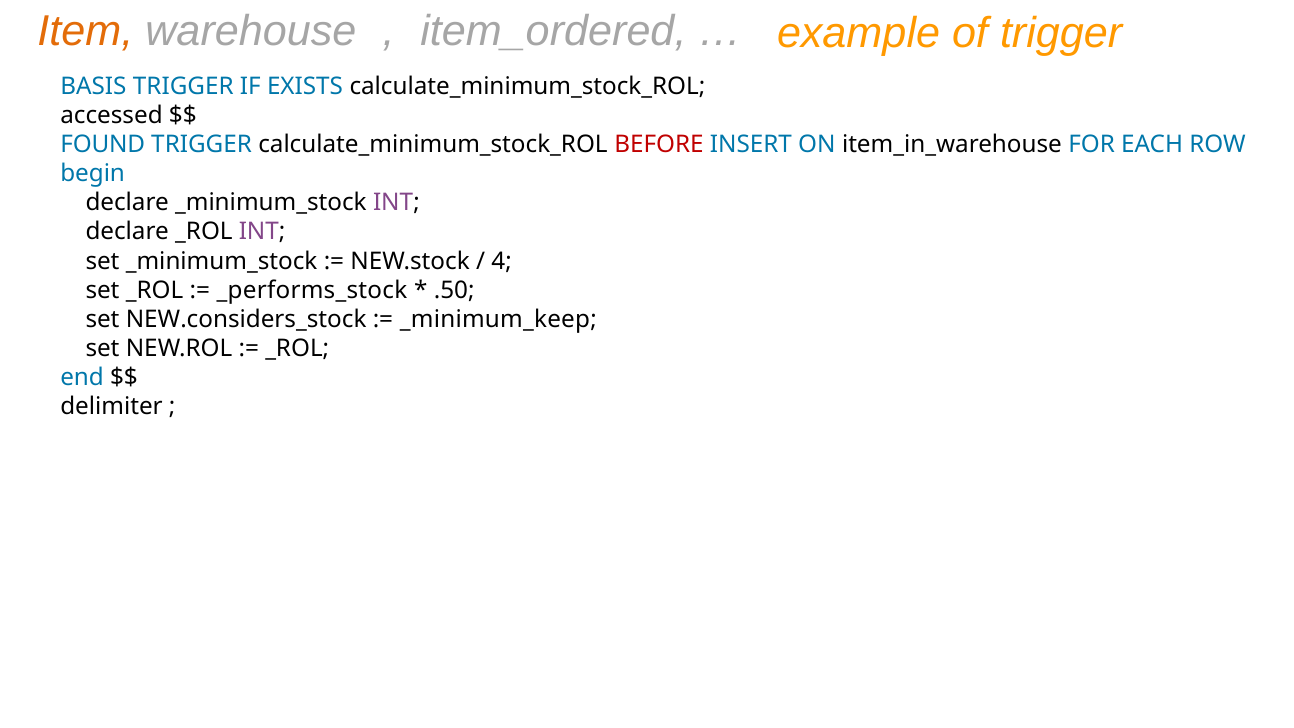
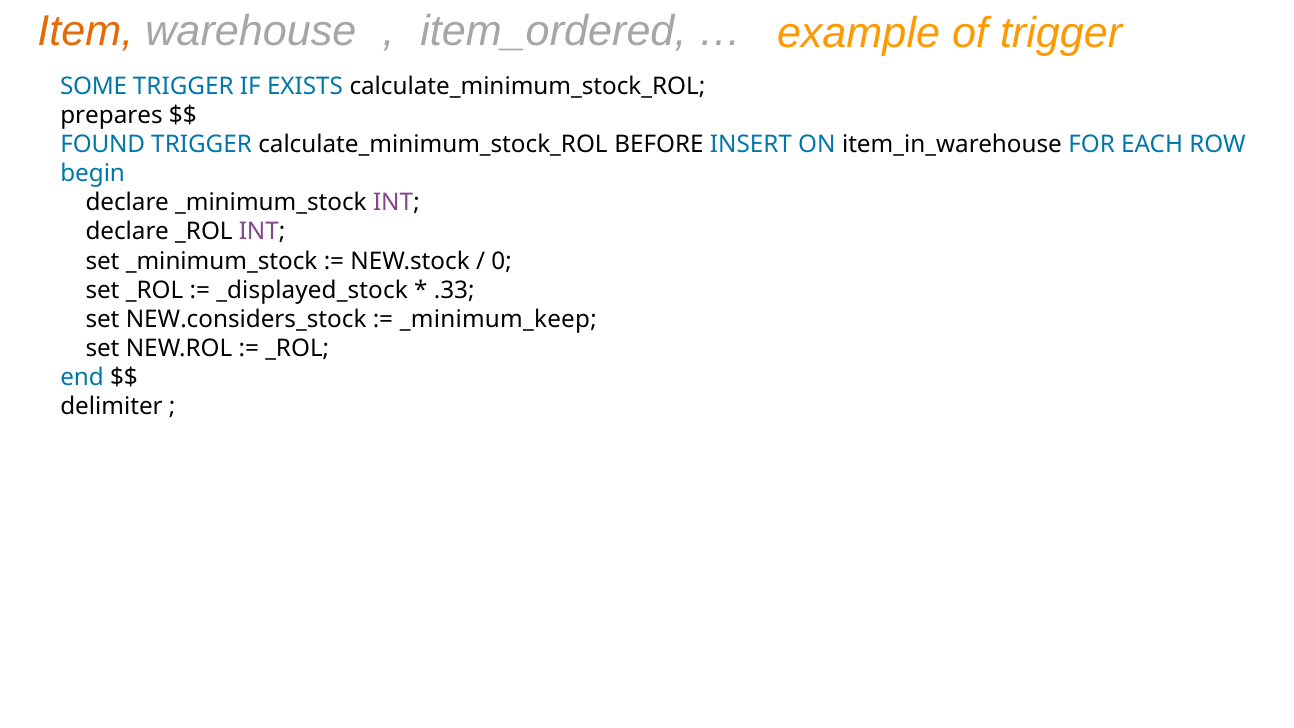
BASIS: BASIS -> SOME (94, 86)
accessed: accessed -> prepares (112, 115)
BEFORE colour: red -> black (659, 145)
4: 4 -> 0 (502, 261)
_performs_stock: _performs_stock -> _displayed_stock (312, 290)
.50: .50 -> .33 (454, 290)
